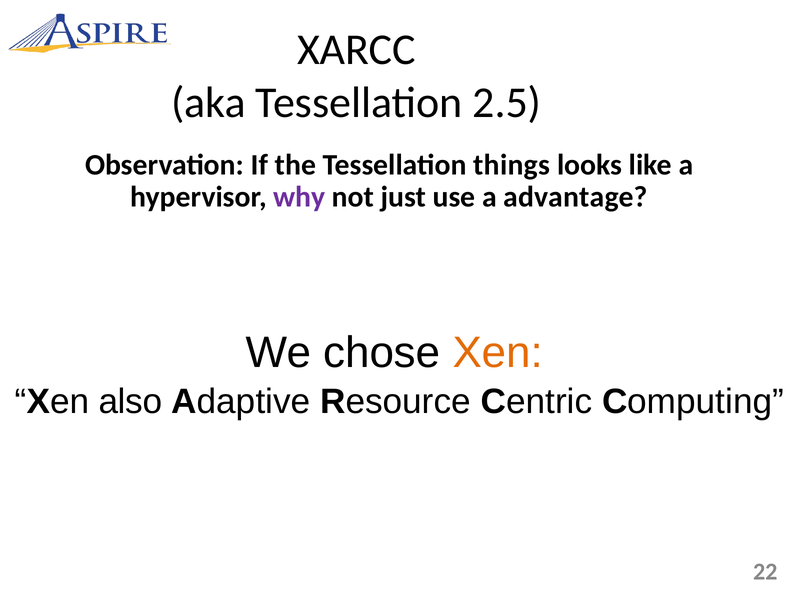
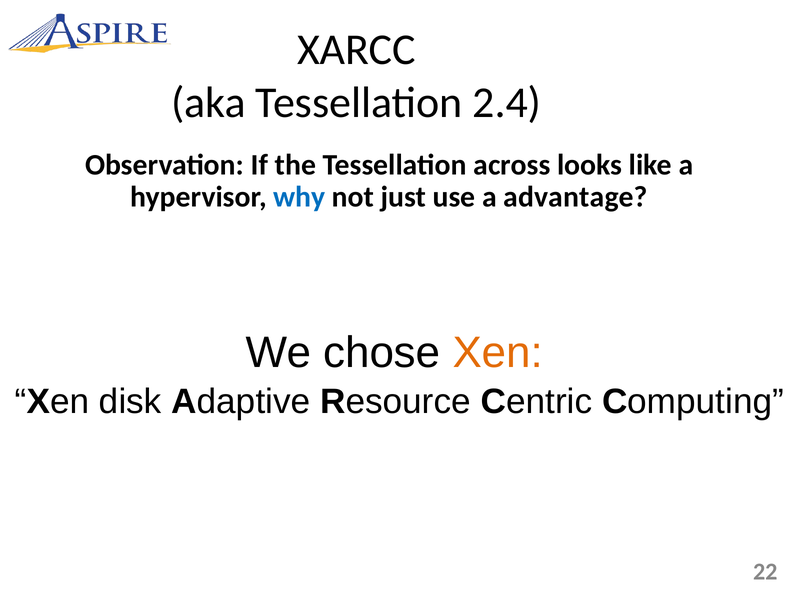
2.5: 2.5 -> 2.4 (507, 103)
things: things -> across (512, 165)
why colour: purple -> blue (299, 197)
also: also -> disk (130, 402)
